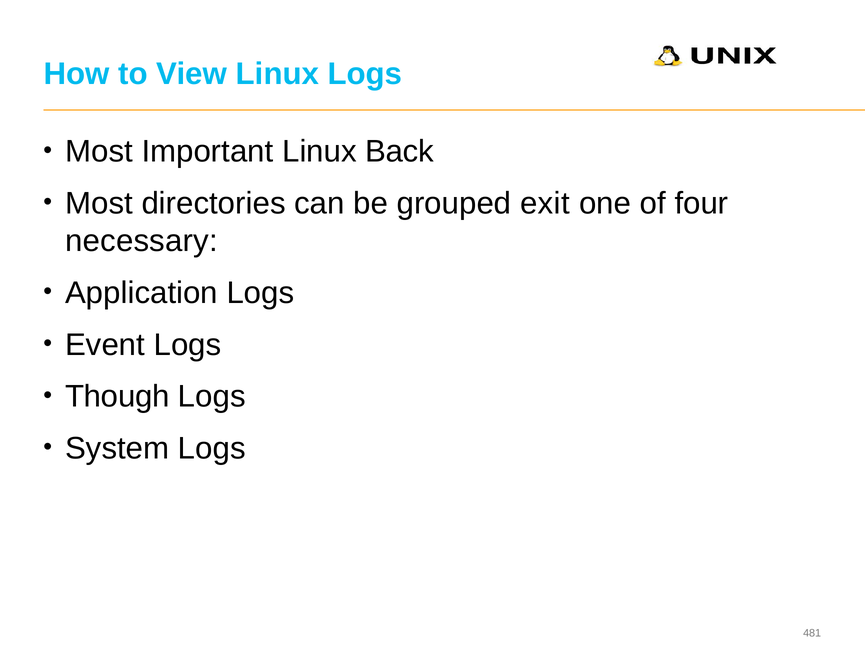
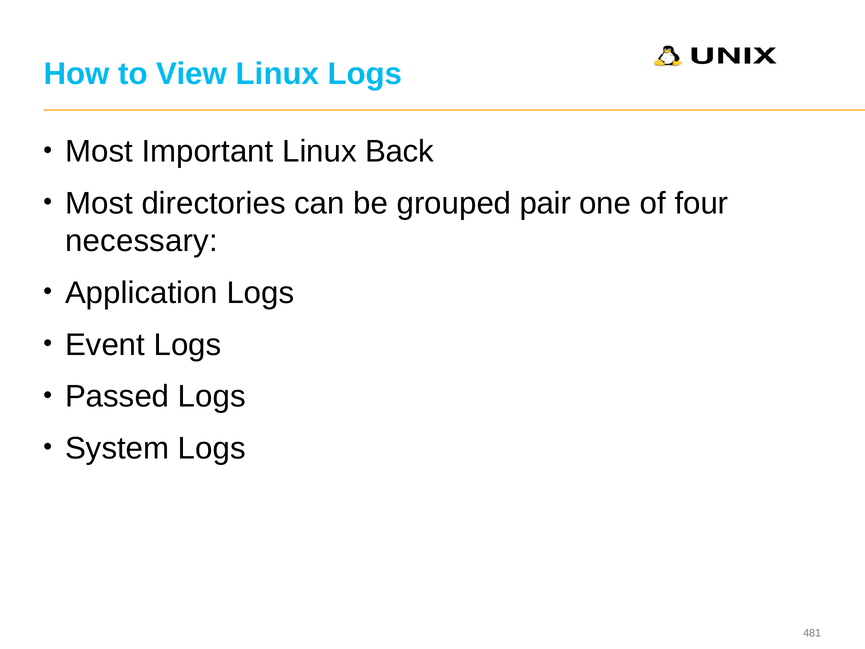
exit: exit -> pair (545, 203)
Though: Though -> Passed (117, 396)
